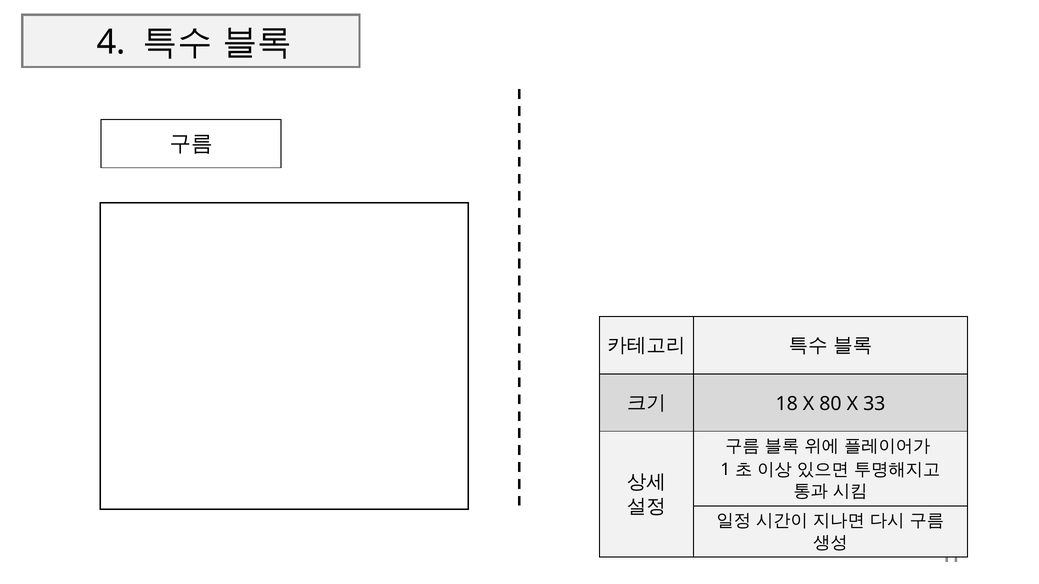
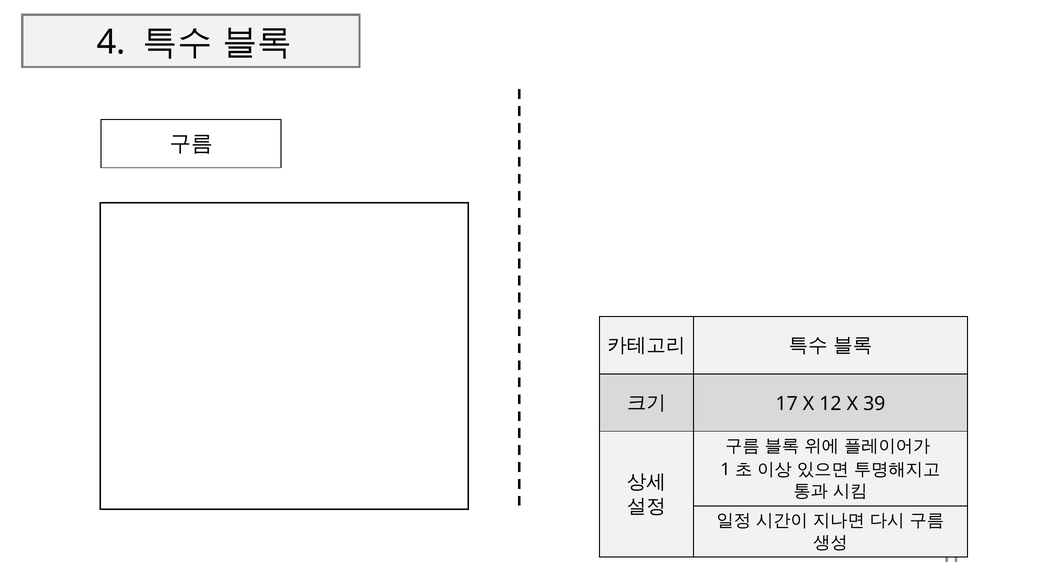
18: 18 -> 17 (787, 404)
80: 80 -> 12 (830, 404)
33: 33 -> 39 (874, 404)
